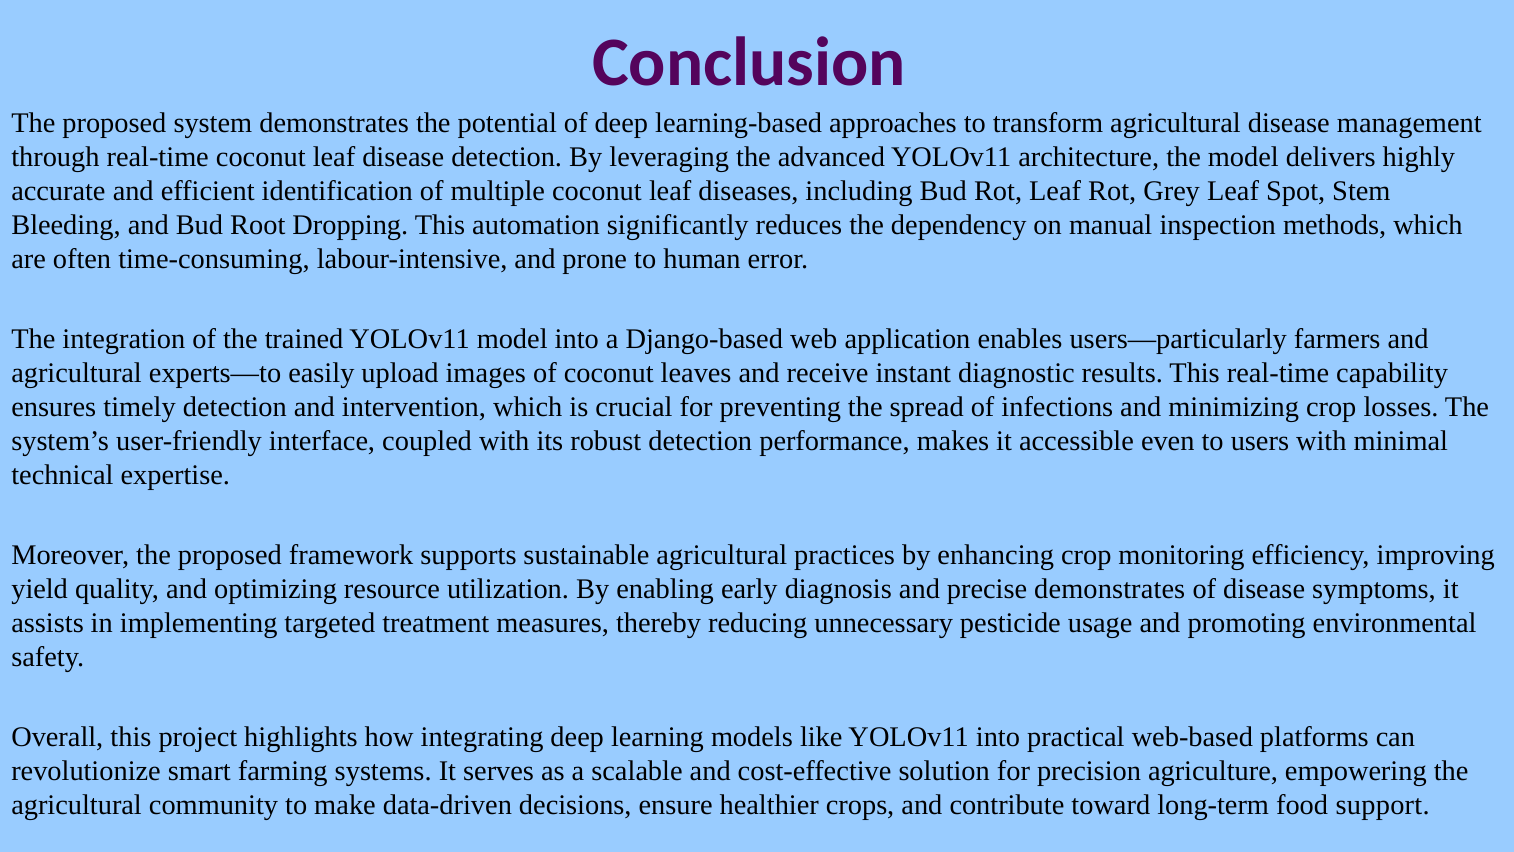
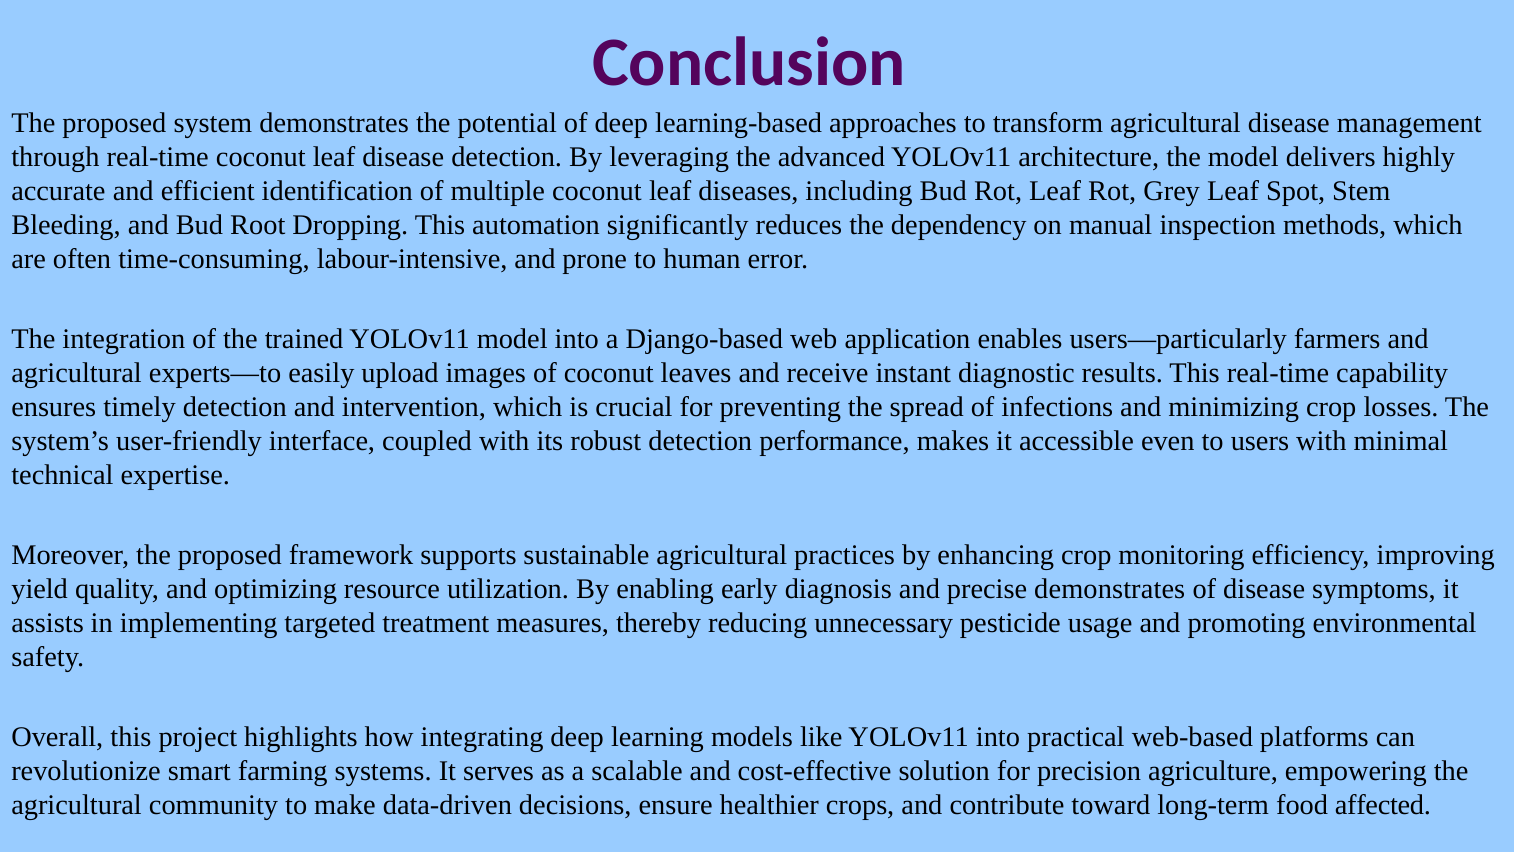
support: support -> affected (1383, 804)
